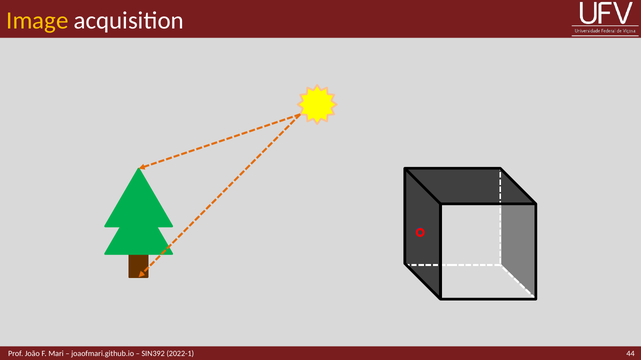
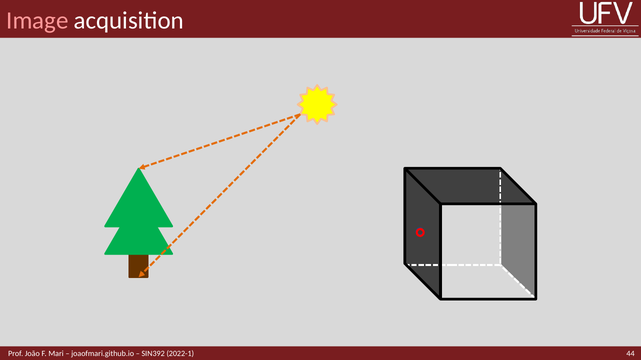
Image colour: yellow -> pink (37, 21)
